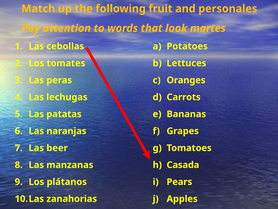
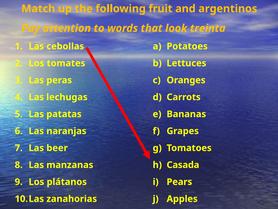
personales: personales -> argentinos (228, 9)
martes: martes -> treinta (208, 28)
